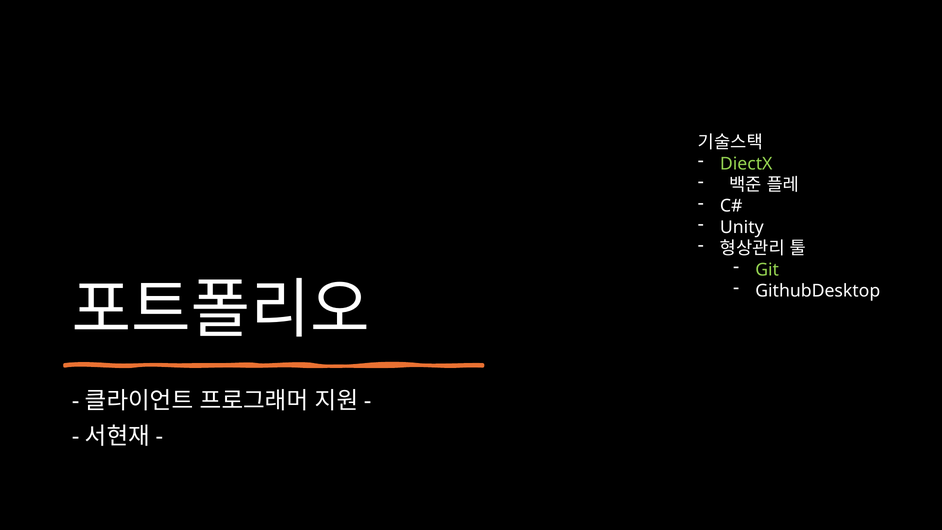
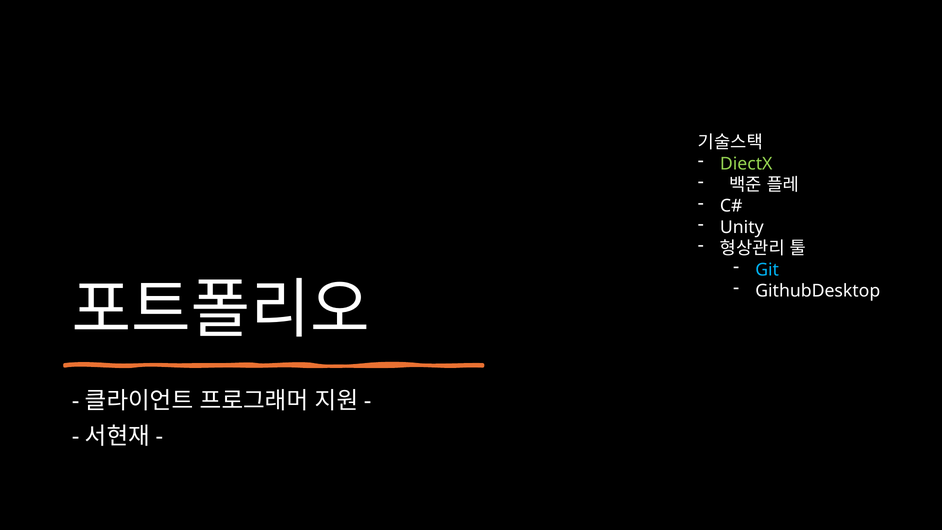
Git colour: light green -> light blue (767, 270)
